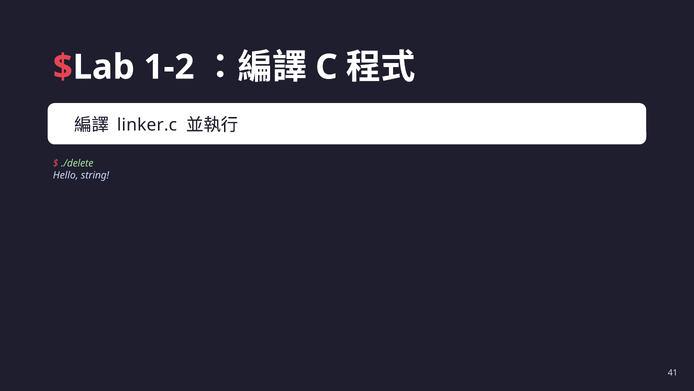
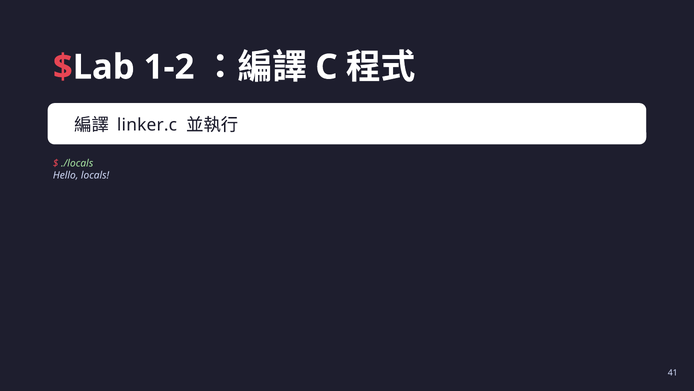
./delete: ./delete -> ./locals (77, 163)
string: string -> locals (95, 175)
